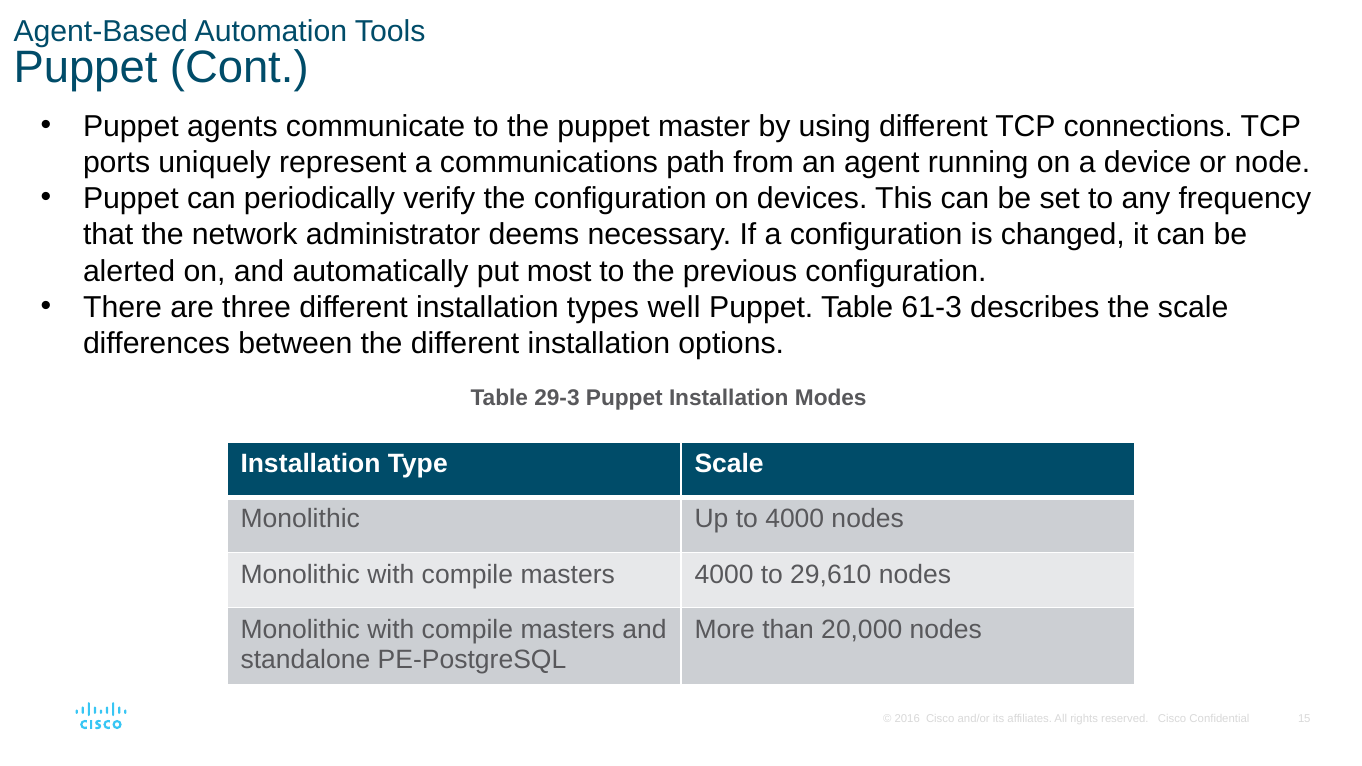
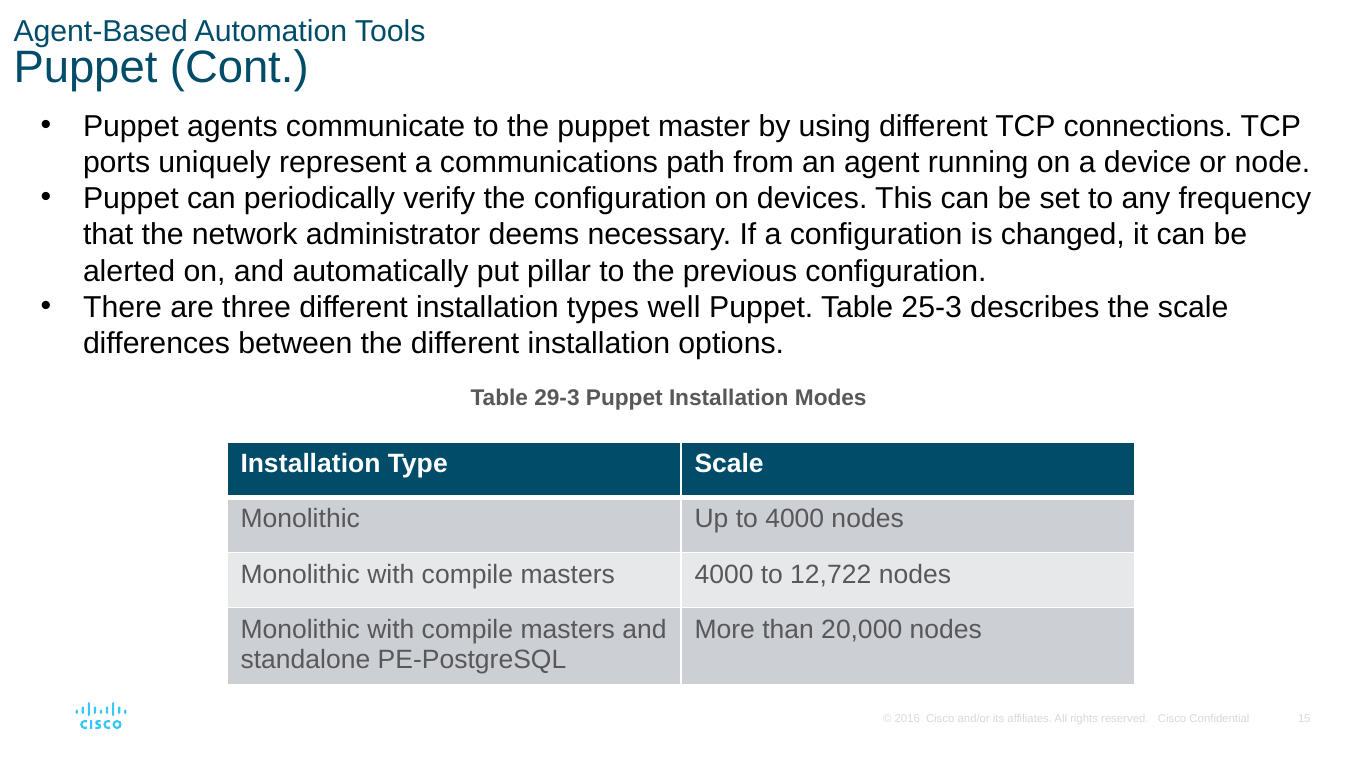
most: most -> pillar (559, 271)
61-3: 61-3 -> 25-3 (932, 308)
29,610: 29,610 -> 12,722 (831, 575)
